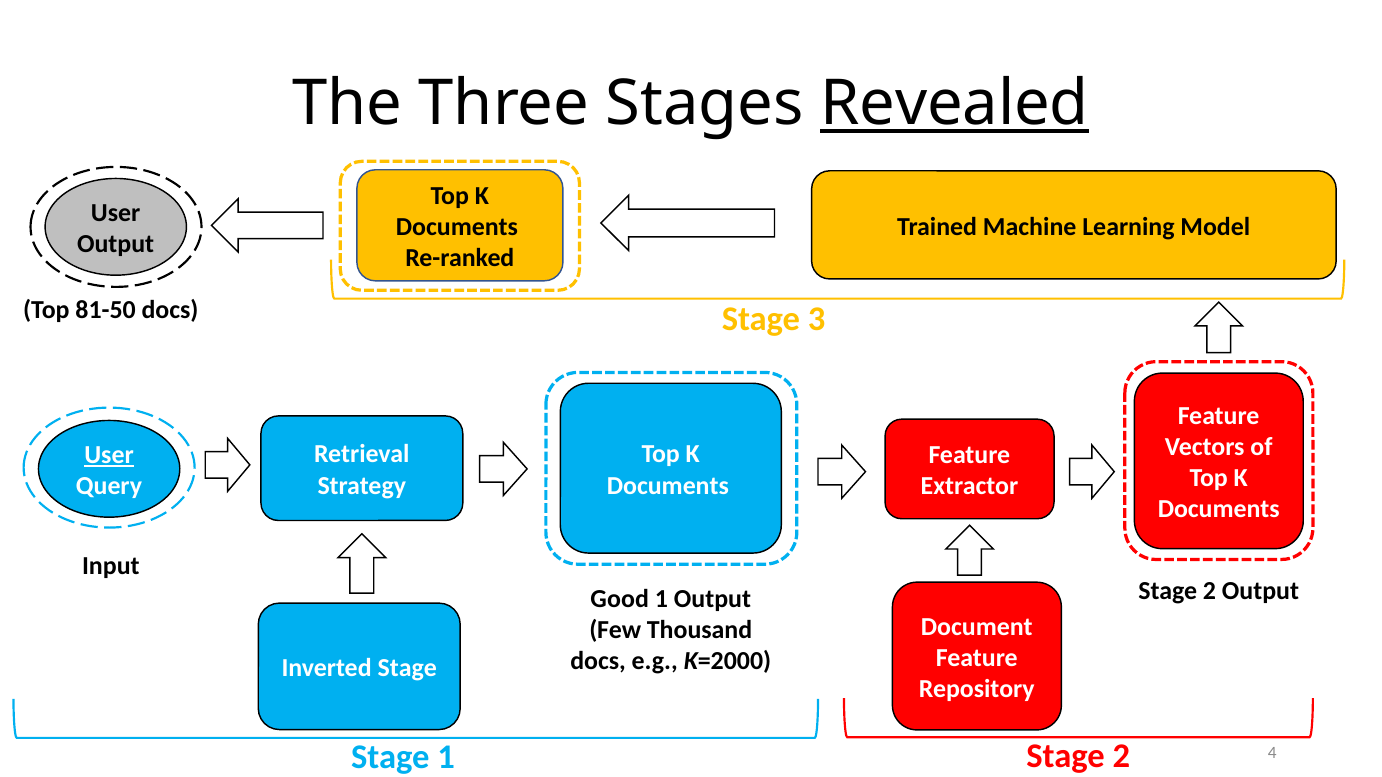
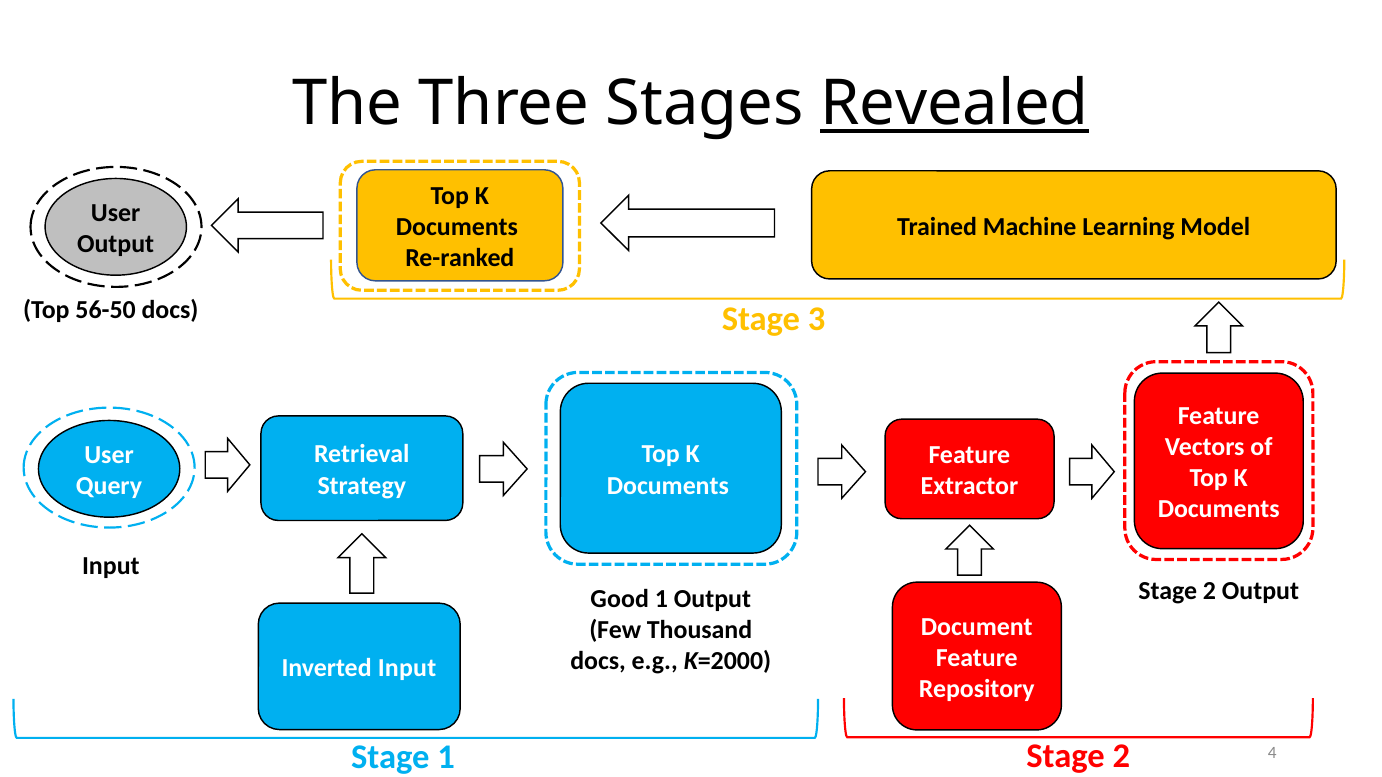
81-50: 81-50 -> 56-50 (106, 310)
User underline: present -> none (109, 455)
Inverted Stage: Stage -> Input (407, 668)
